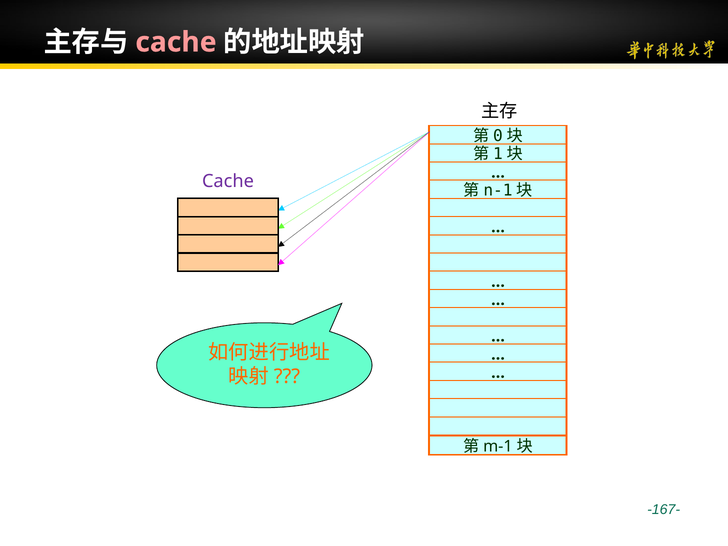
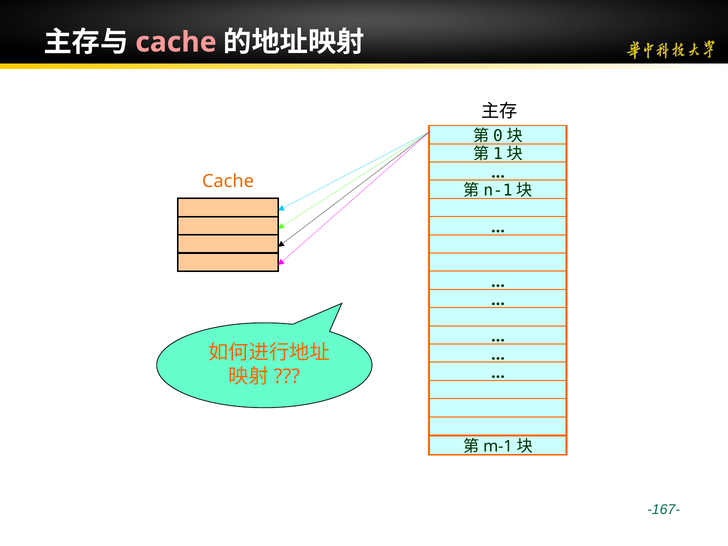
Cache colour: purple -> orange (228, 181)
